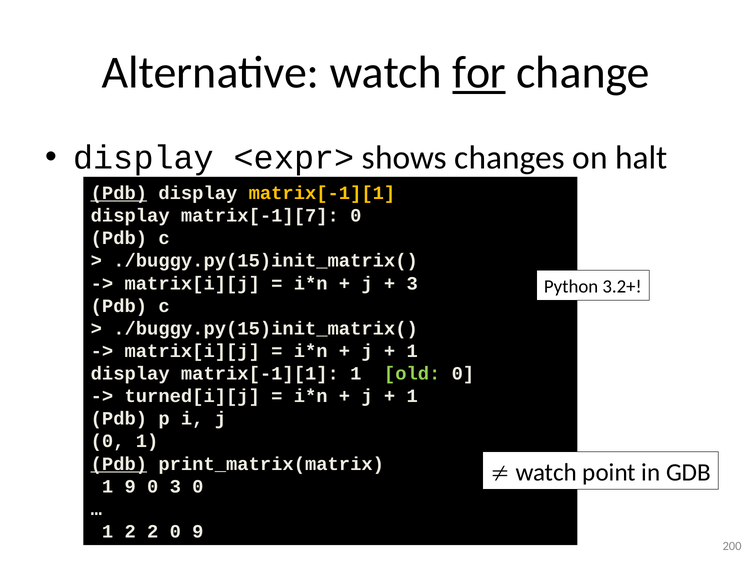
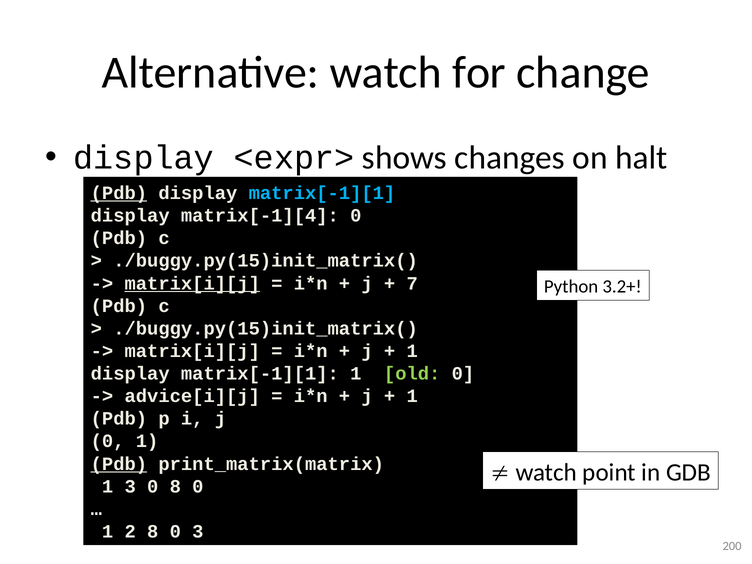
for underline: present -> none (479, 73)
matrix[-1][1 colour: yellow -> light blue (322, 193)
matrix[-1][7: matrix[-1][7 -> matrix[-1][4 (260, 216)
matrix[i][j underline: none -> present (192, 283)
3: 3 -> 7 (412, 283)
turned[i][j: turned[i][j -> advice[i][j (192, 396)
1 9: 9 -> 3 (130, 486)
0 3: 3 -> 8 (175, 486)
2 2: 2 -> 8 (153, 531)
0 9: 9 -> 3 (198, 531)
